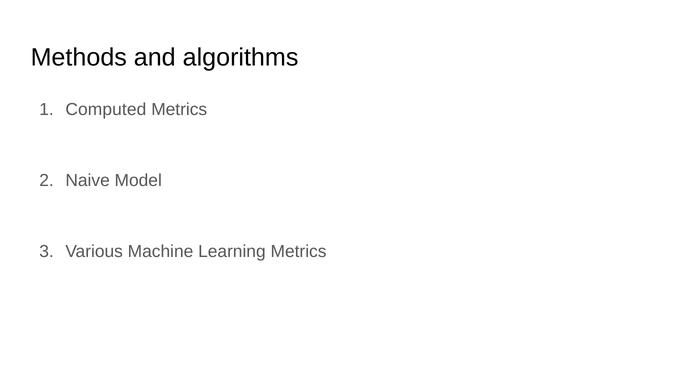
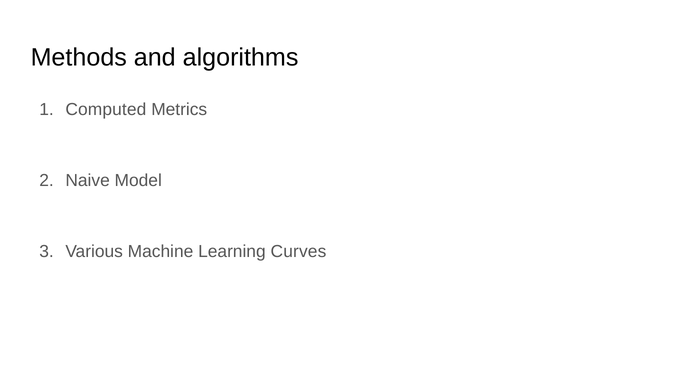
Learning Metrics: Metrics -> Curves (298, 251)
